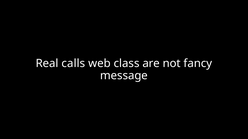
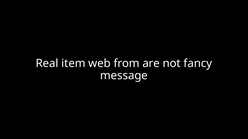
calls: calls -> item (73, 64)
class: class -> from (127, 64)
